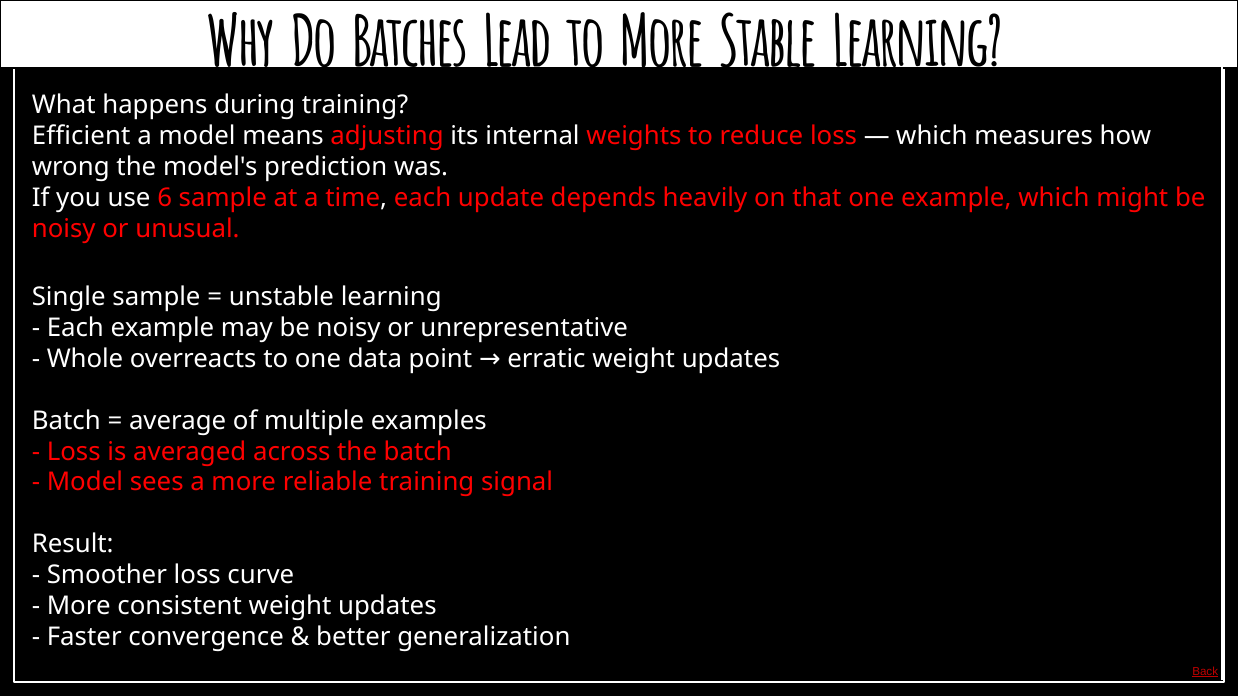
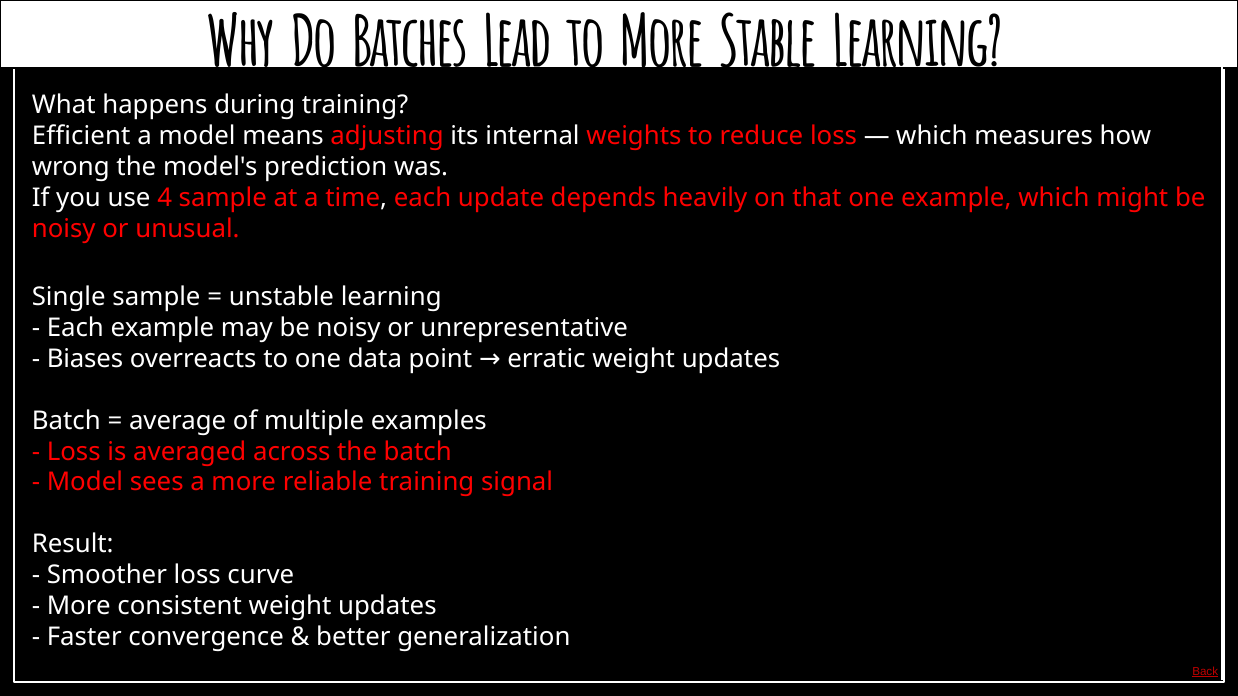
6: 6 -> 4 (165, 198)
Whole: Whole -> Biases (85, 359)
